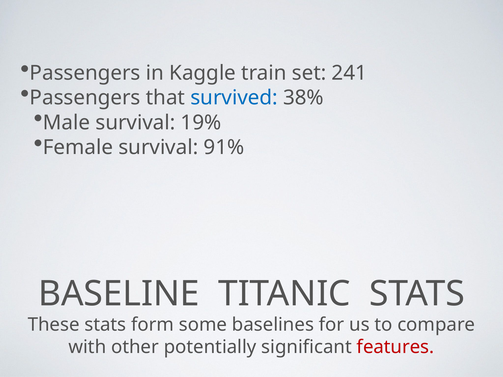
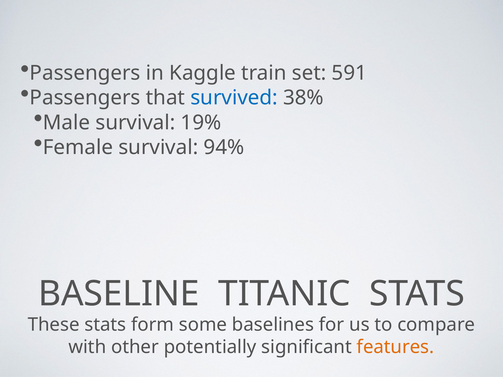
241: 241 -> 591 (349, 73)
91%: 91% -> 94% (224, 147)
features colour: red -> orange (395, 347)
